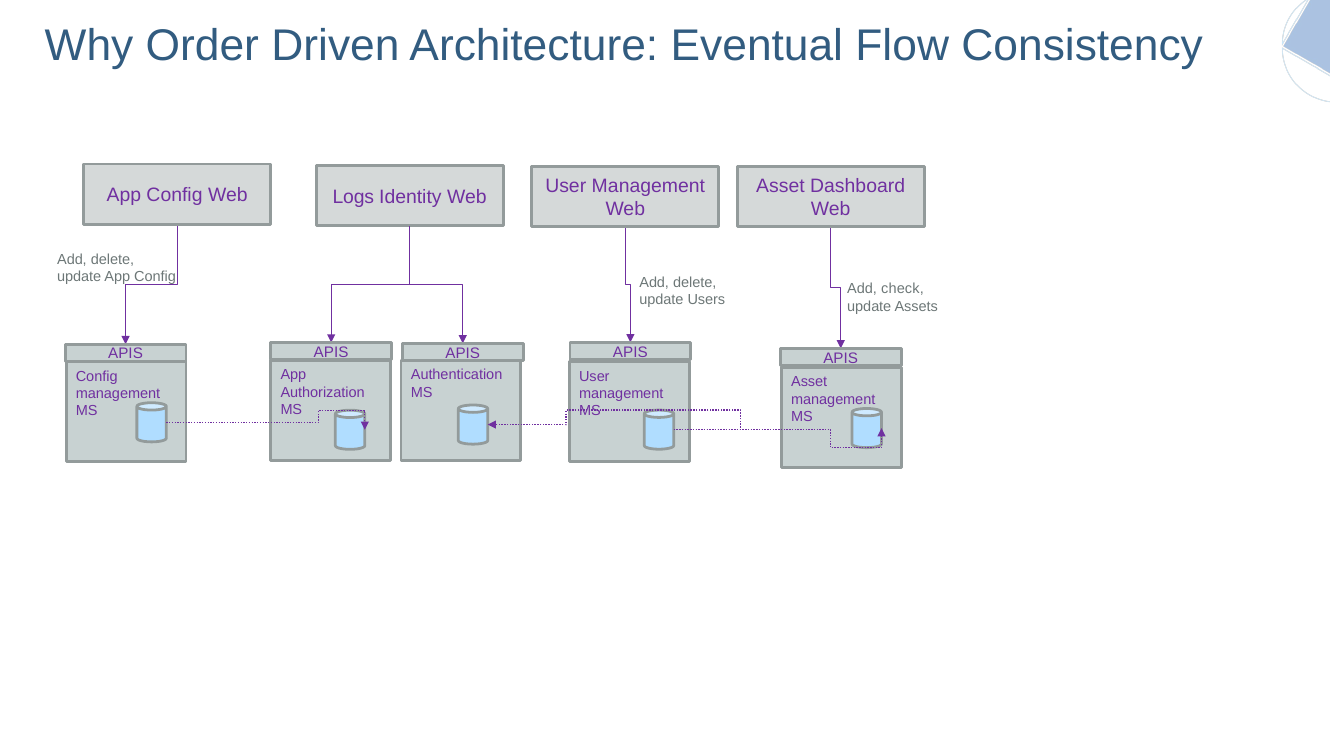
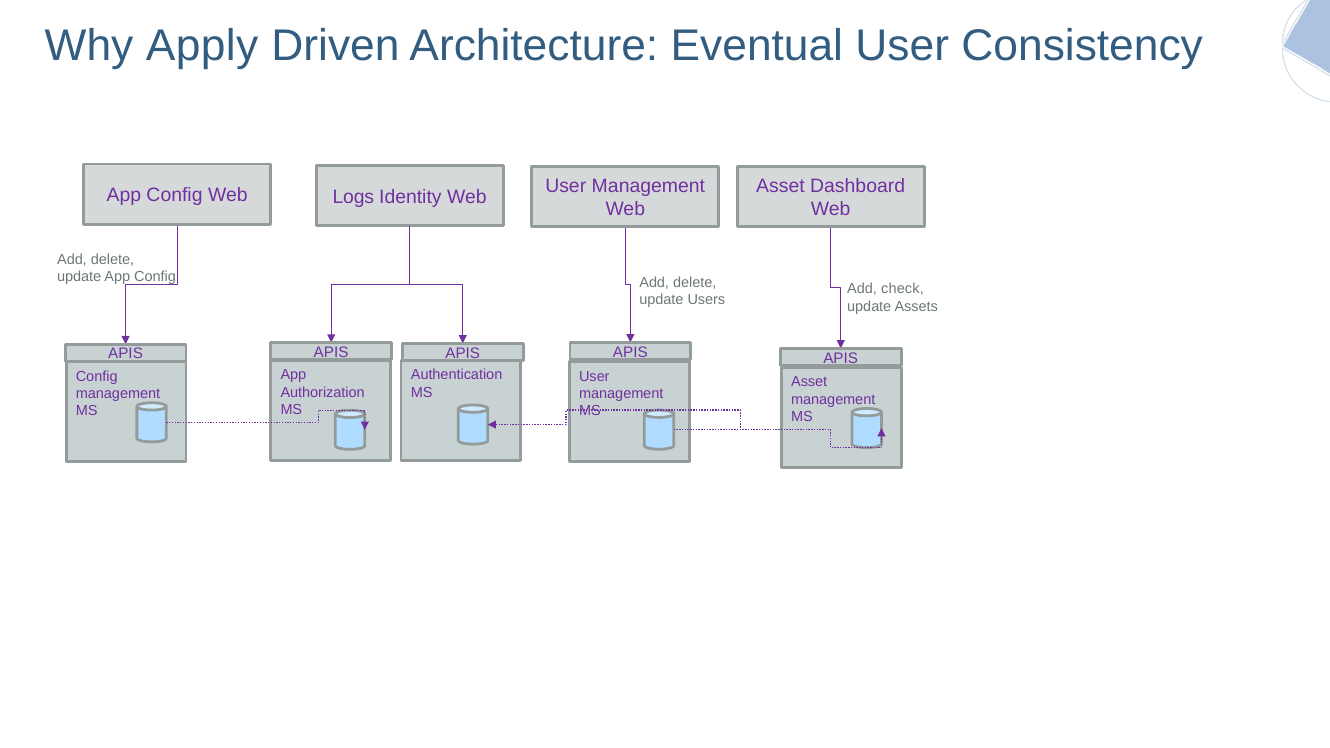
Order: Order -> Apply (202, 46)
Eventual Flow: Flow -> User (902, 46)
